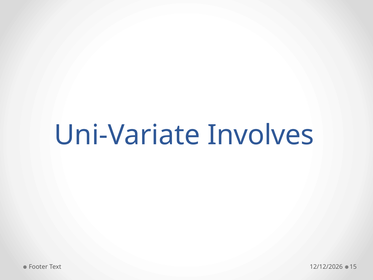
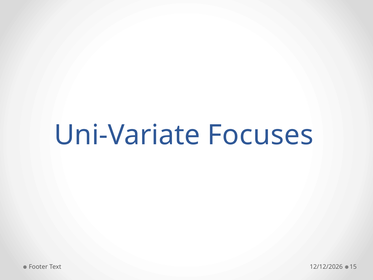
Involves: Involves -> Focuses (261, 135)
